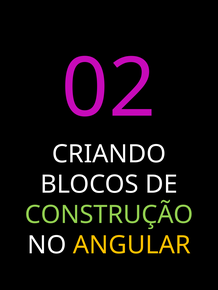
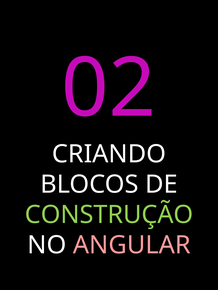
ANGULAR colour: yellow -> pink (132, 246)
